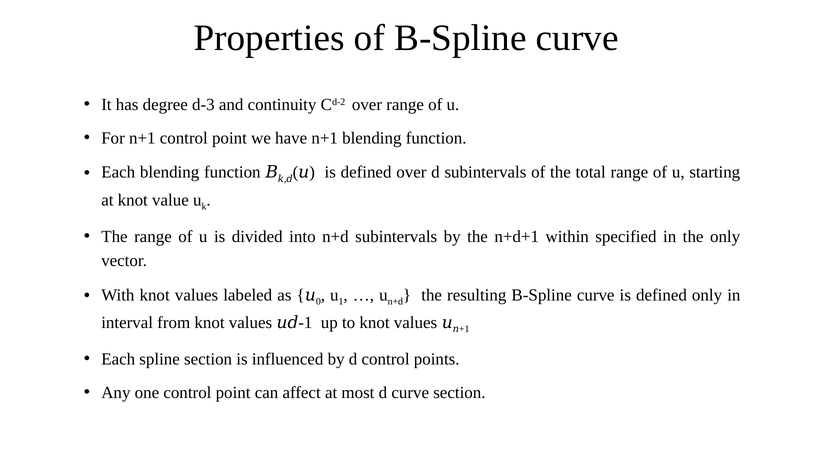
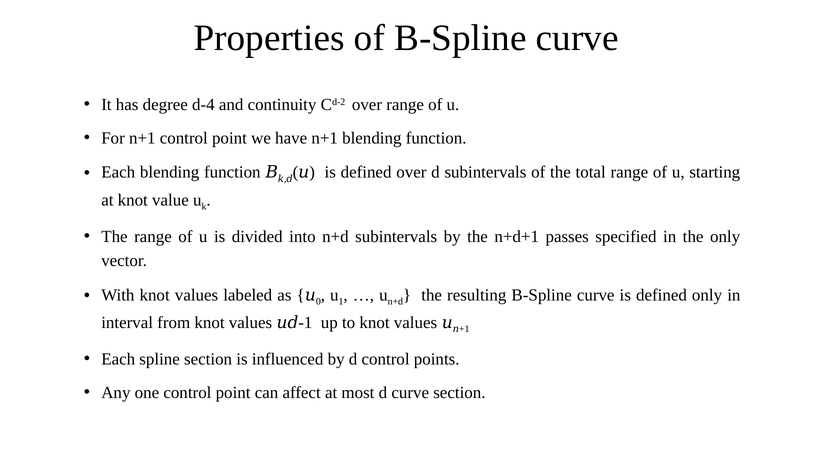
d-3: d-3 -> d-4 (203, 105)
within: within -> passes (567, 237)
